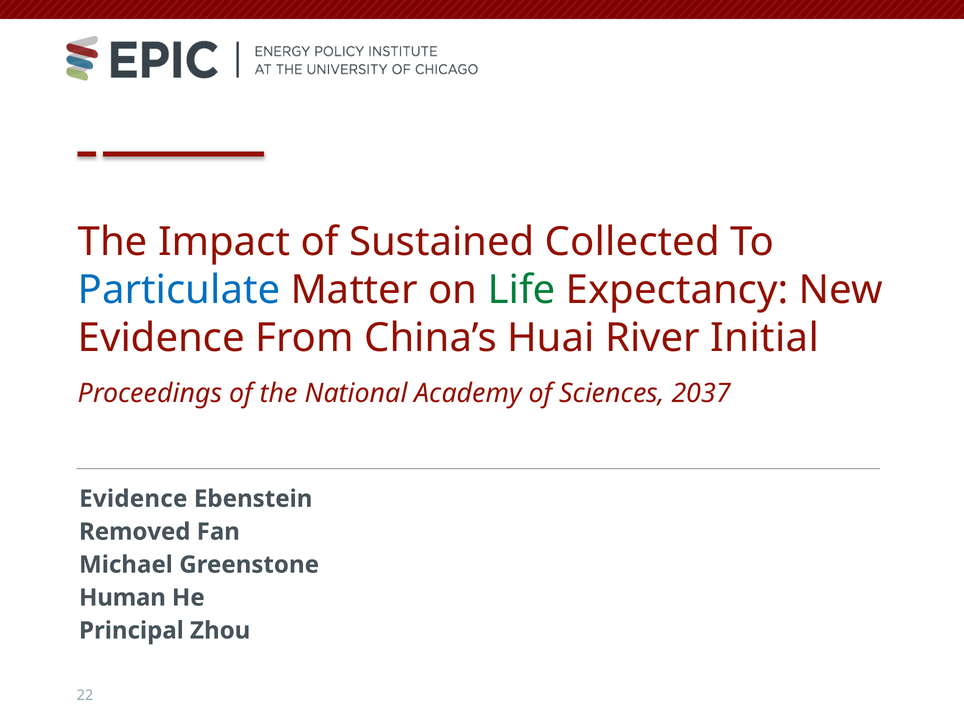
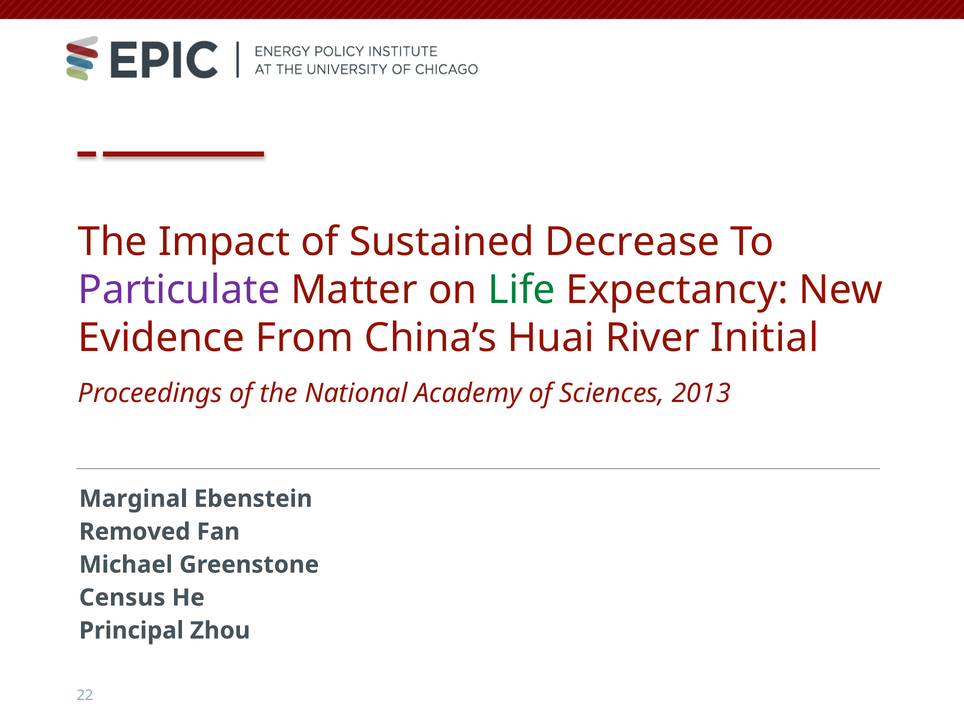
Collected: Collected -> Decrease (632, 242)
Particulate colour: blue -> purple (179, 290)
2037: 2037 -> 2013 (701, 393)
Evidence: Evidence -> Marginal (133, 499)
Human: Human -> Census (122, 598)
